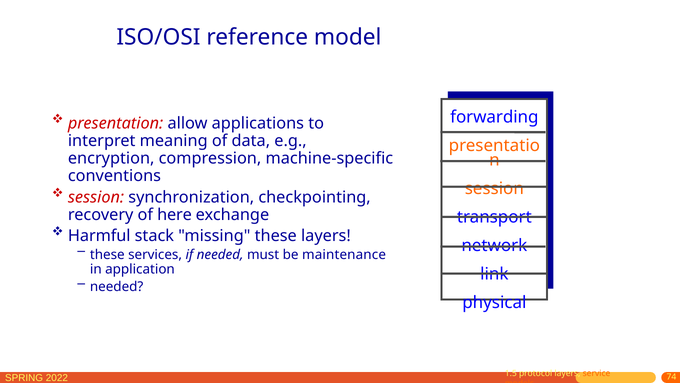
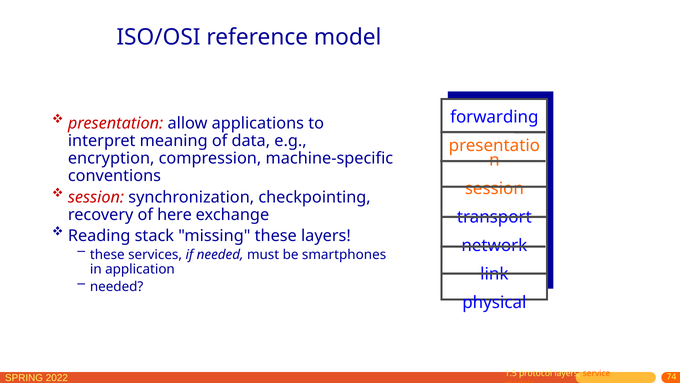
Harmful: Harmful -> Reading (99, 236)
maintenance: maintenance -> smartphones (344, 254)
